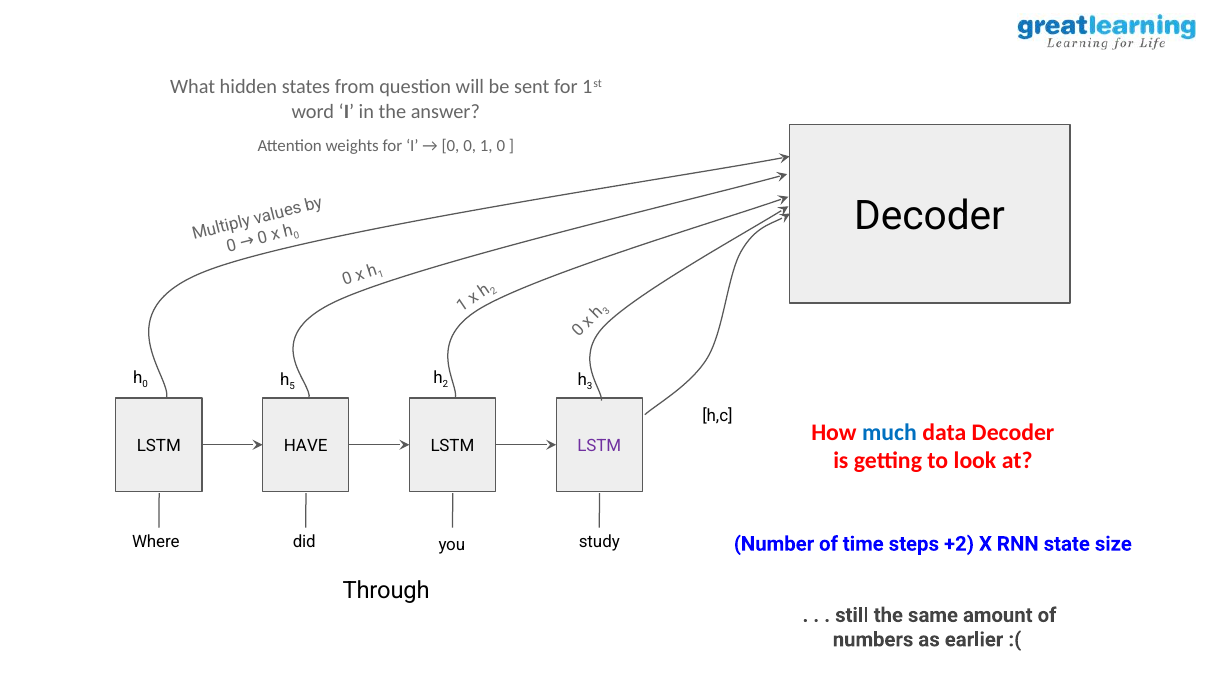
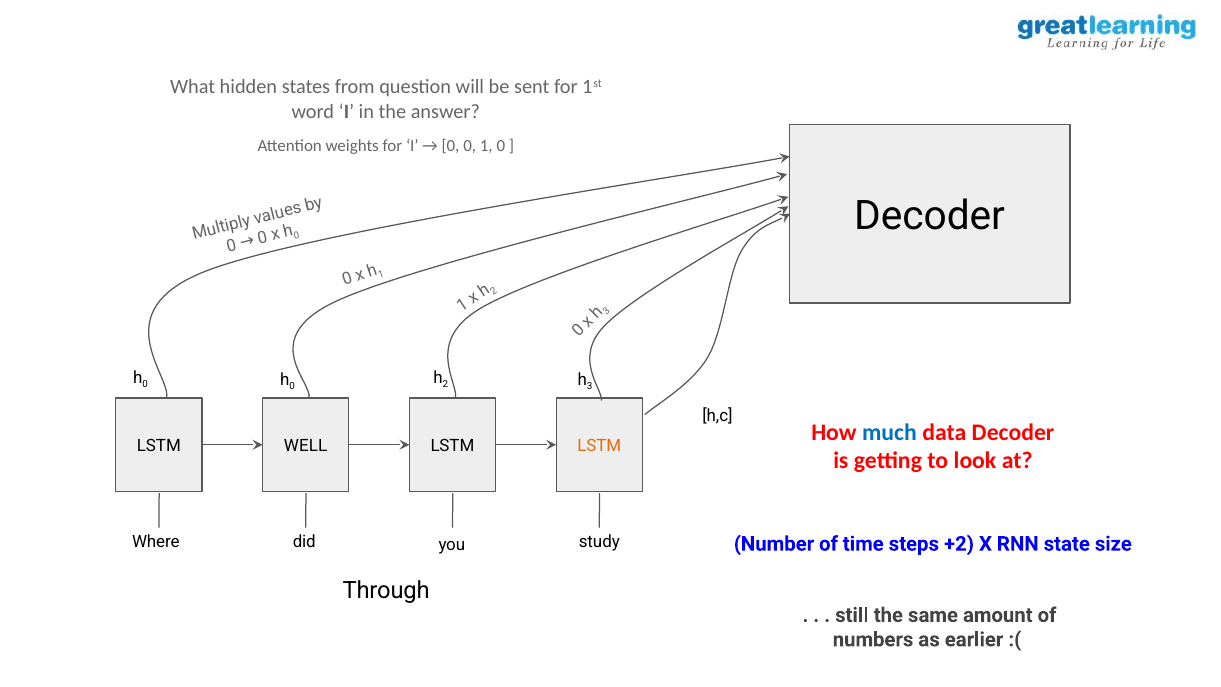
5: 5 -> 0 (292, 386)
HAVE: HAVE -> WELL (306, 446)
LSTM colour: purple -> orange (599, 446)
